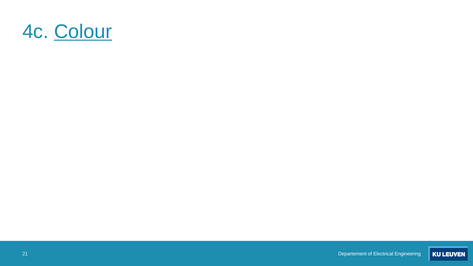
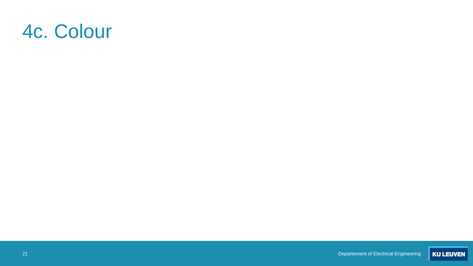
Colour underline: present -> none (83, 32)
